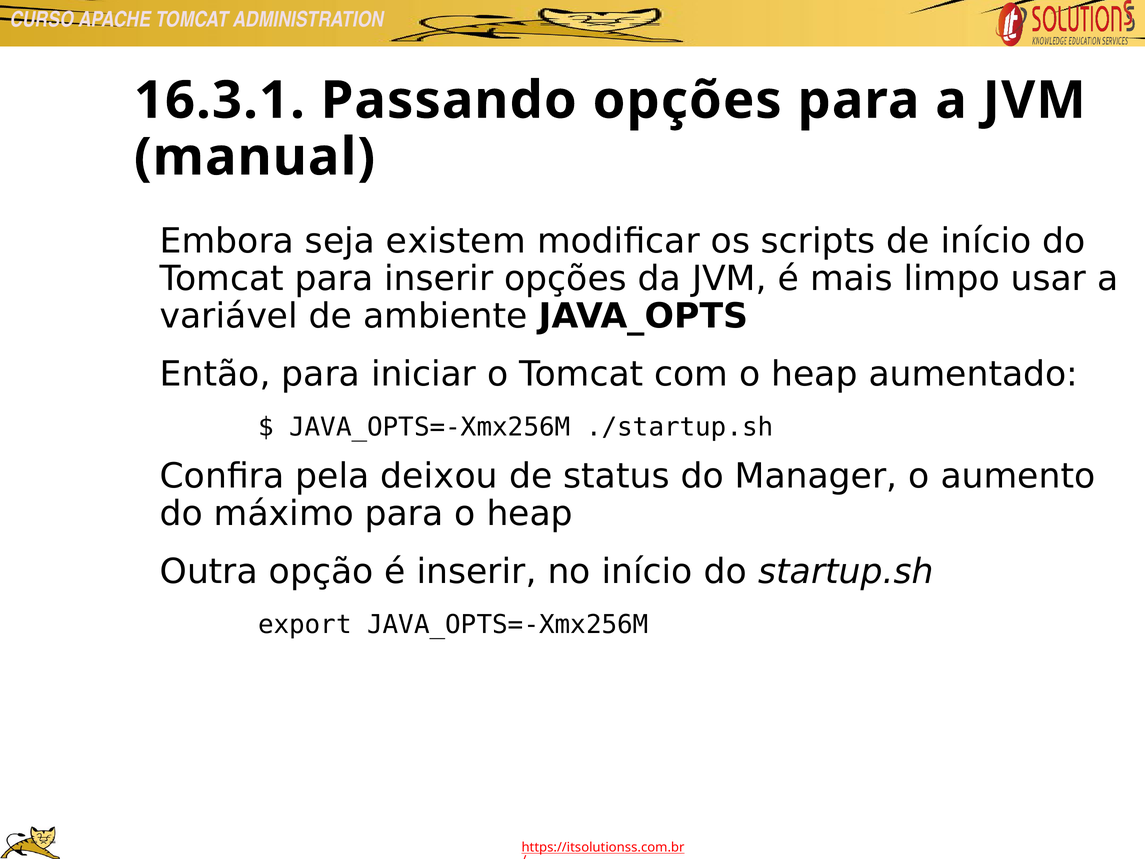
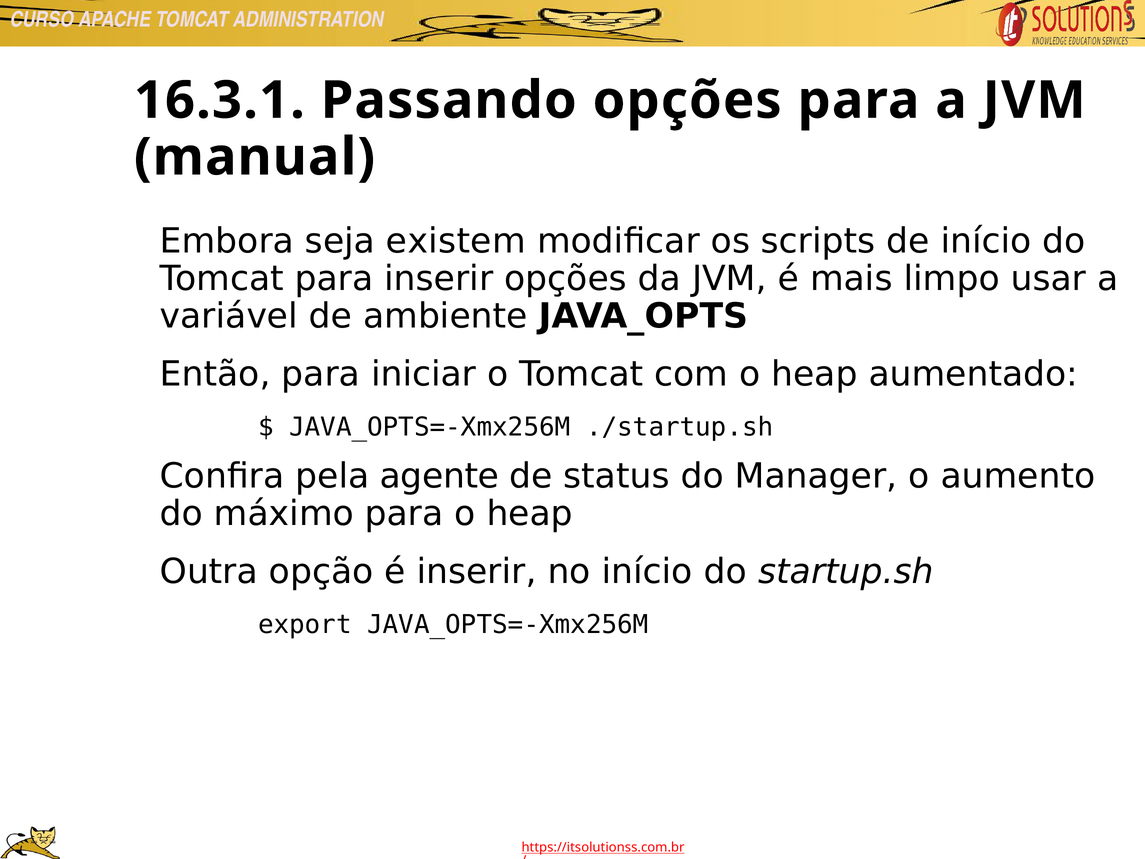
deixou: deixou -> agente (439, 476)
